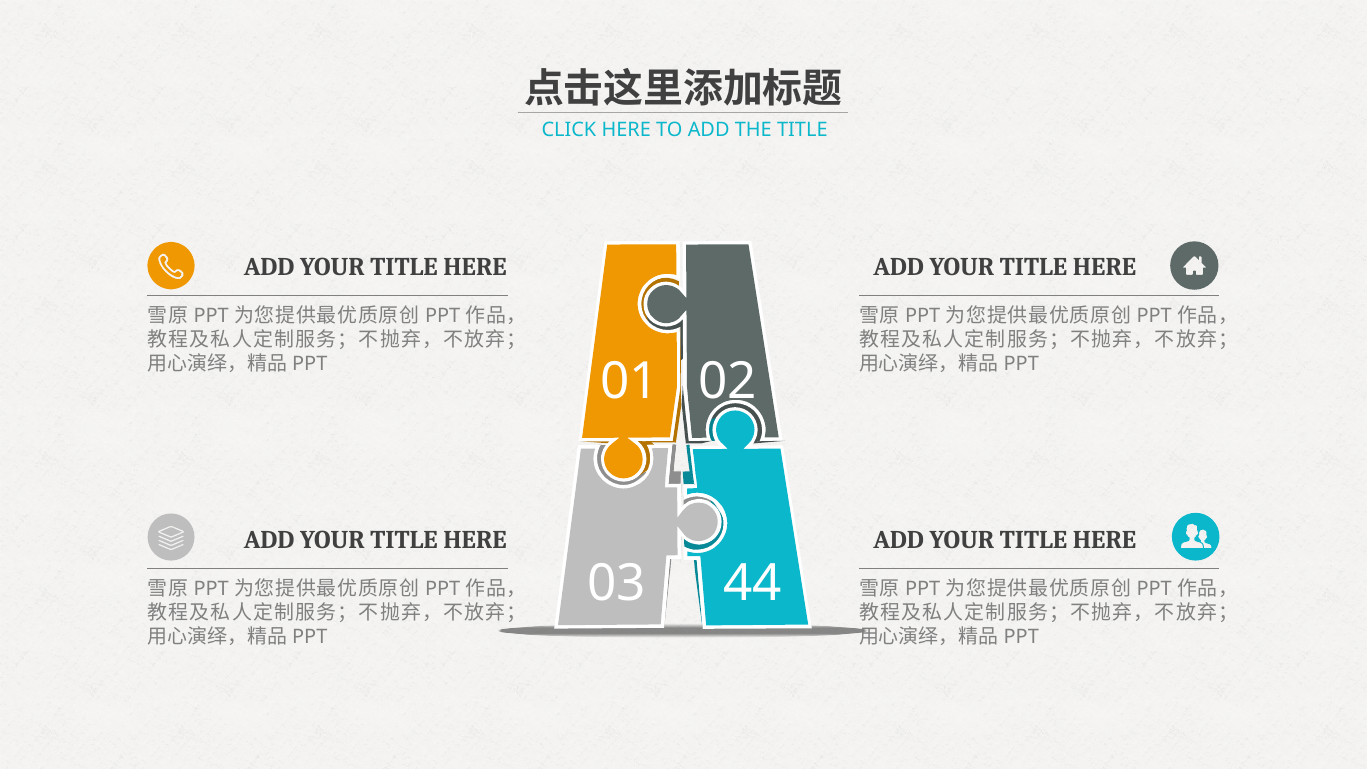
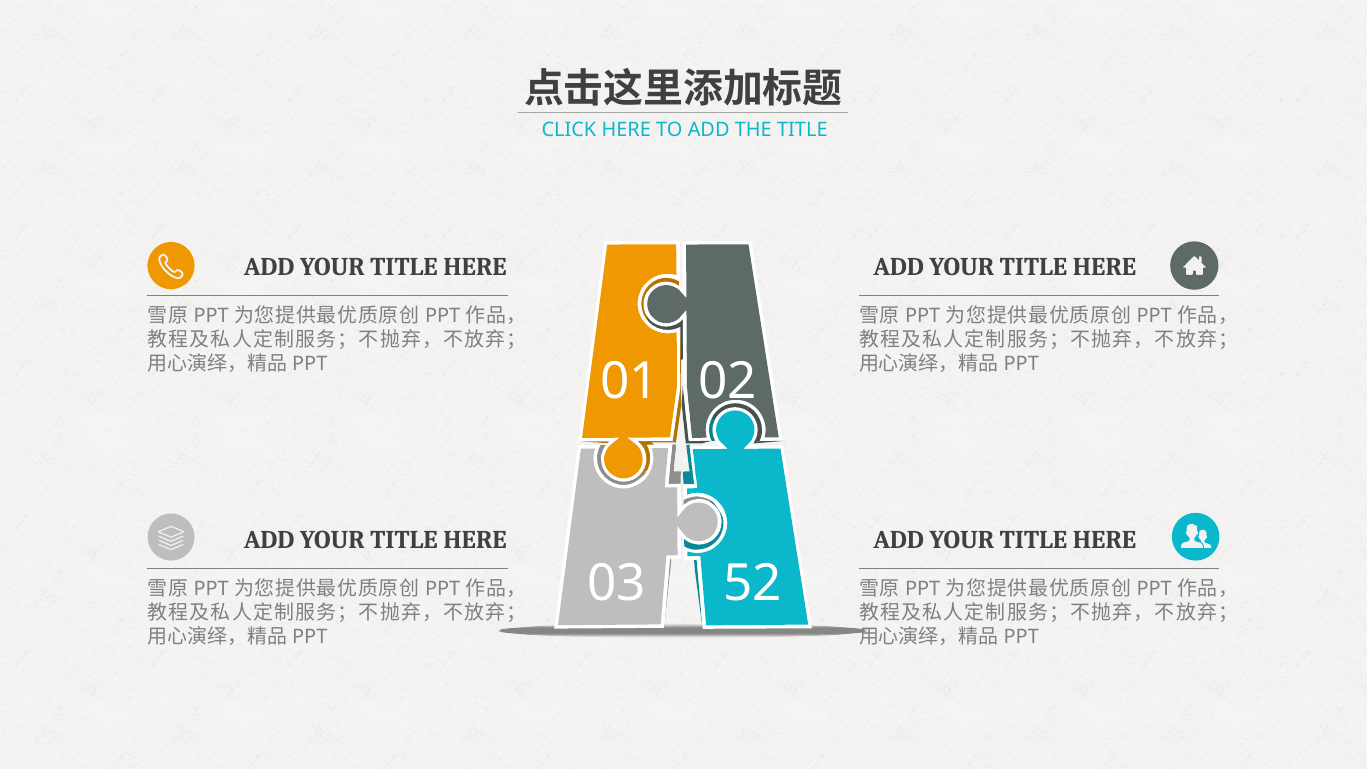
44: 44 -> 52 (752, 584)
